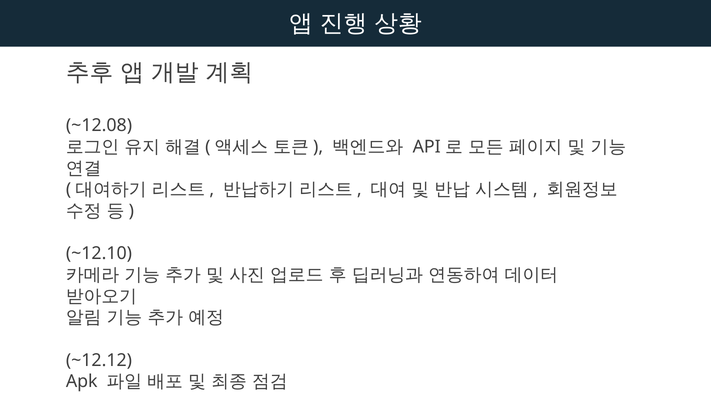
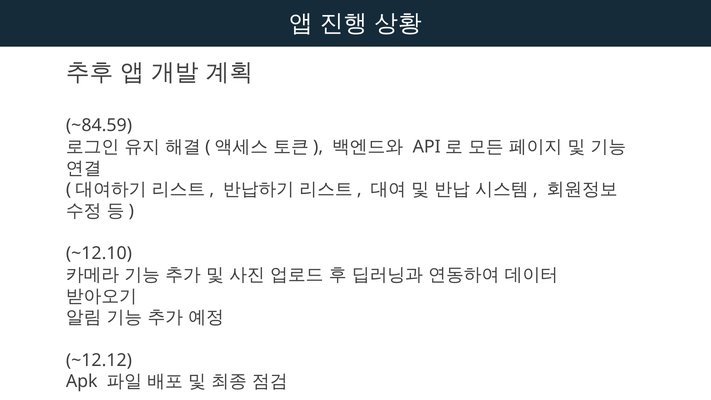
~12.08: ~12.08 -> ~84.59 (99, 126)
